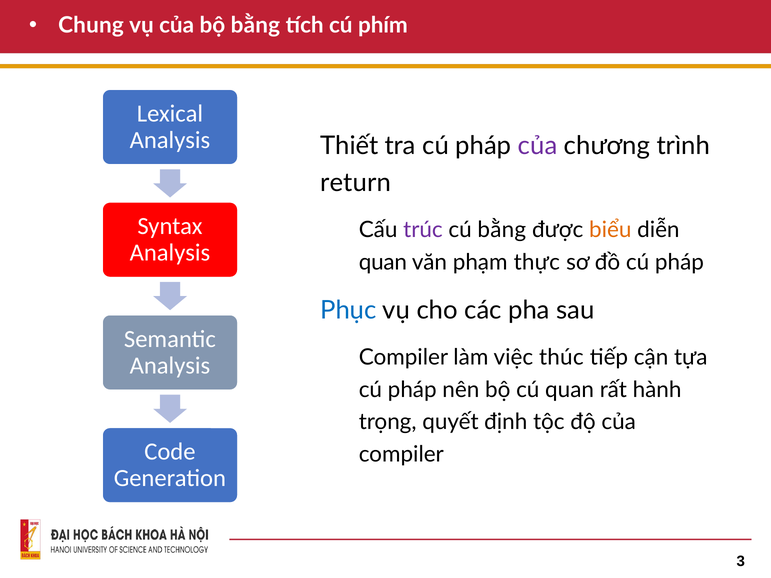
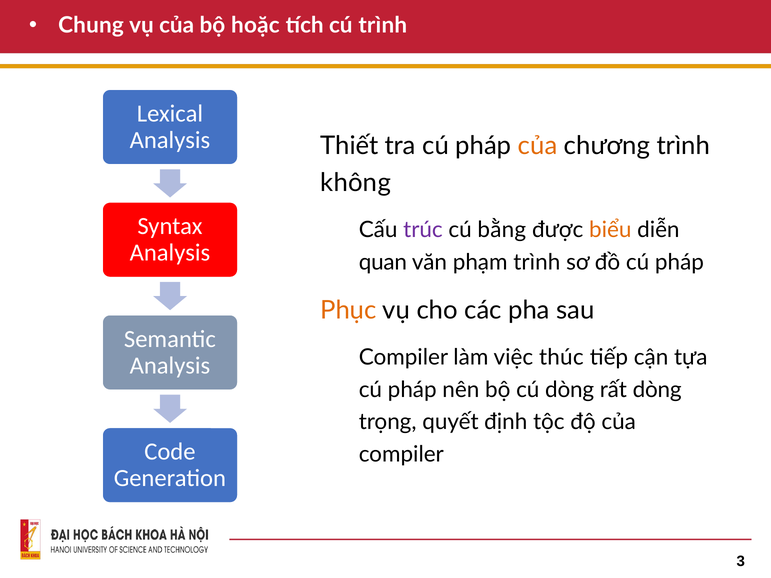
bộ bằng: bằng -> hoặc (255, 25)
cú phím: phím -> trình (383, 25)
của colour: purple -> orange (538, 146)
return: return -> không (356, 183)
phạm thực: thực -> trình (537, 262)
Phục colour: blue -> orange (348, 310)
cú quan: quan -> dòng (570, 390)
rất hành: hành -> dòng (657, 390)
